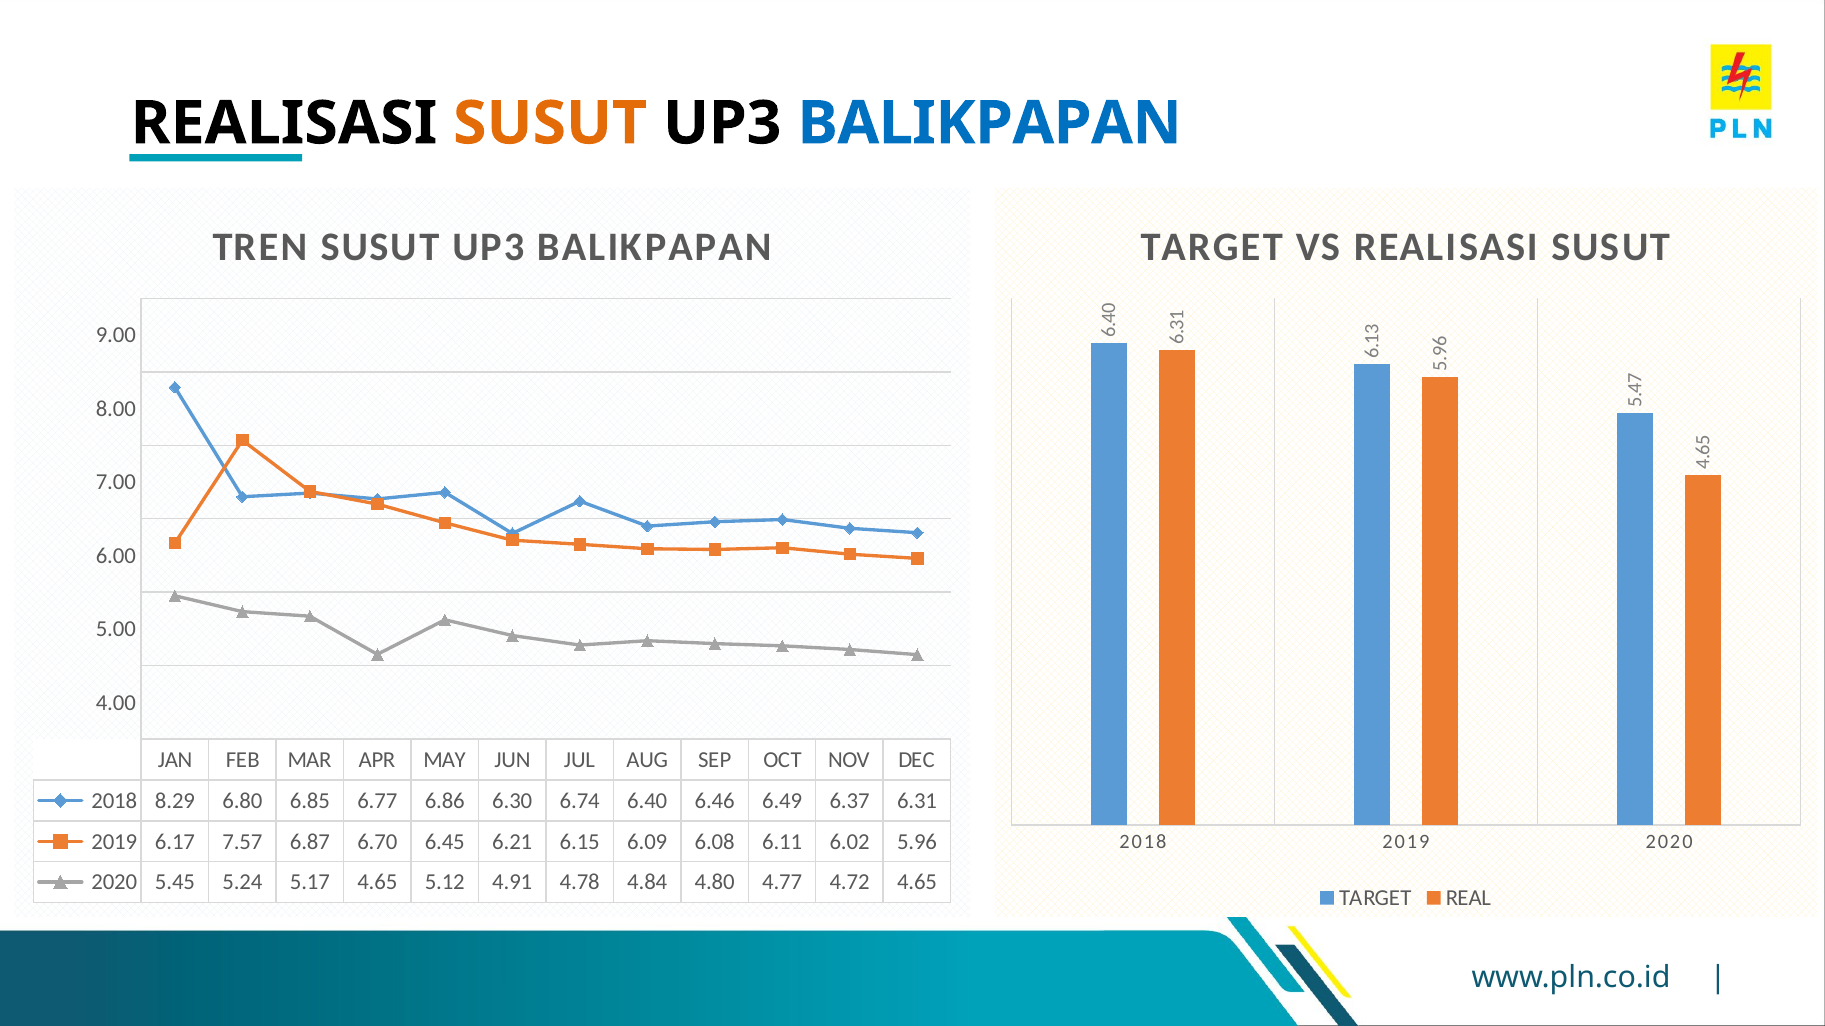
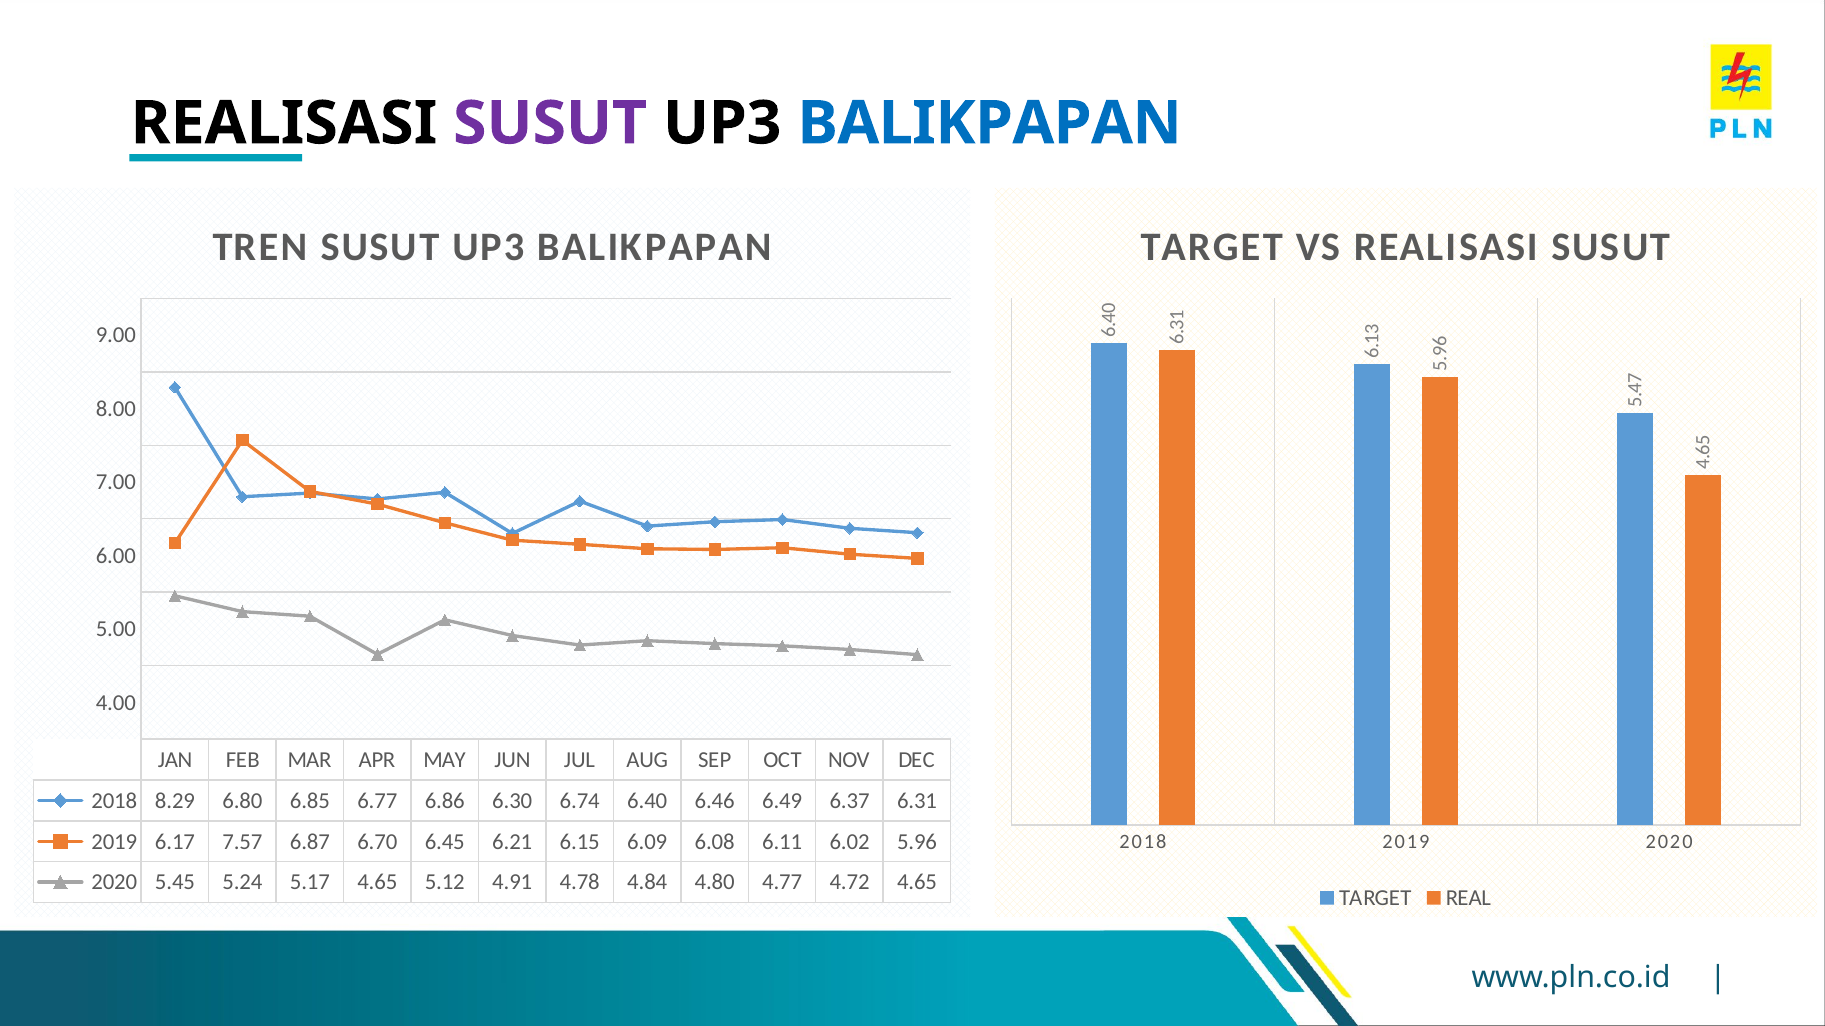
SUSUT colour: orange -> purple (550, 123)
